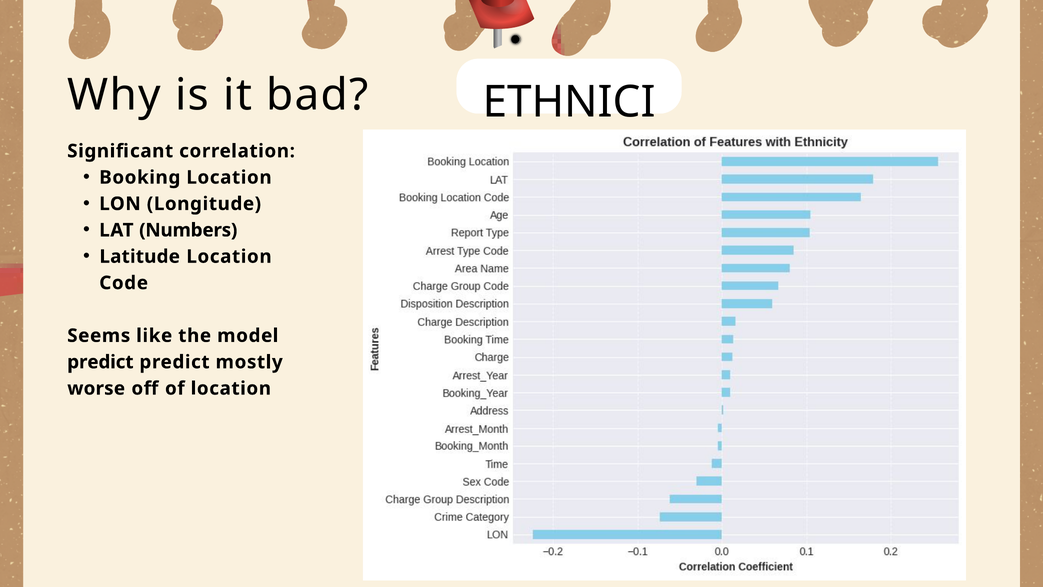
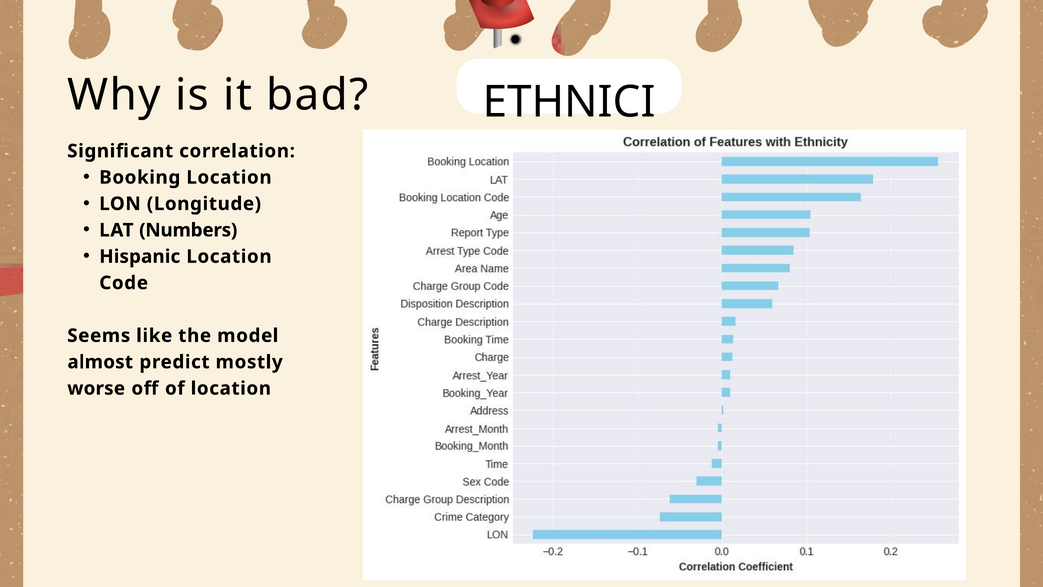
Latitude: Latitude -> Hispanic (140, 256)
predict: predict -> almost (100, 362)
